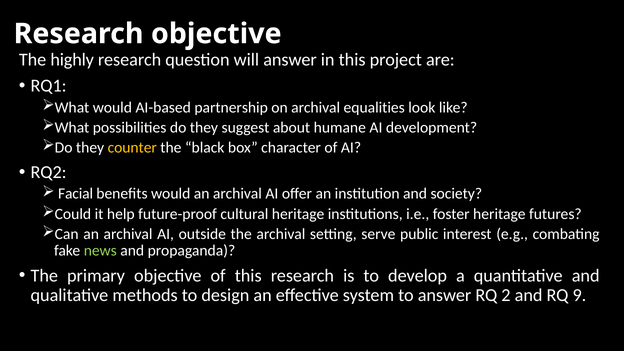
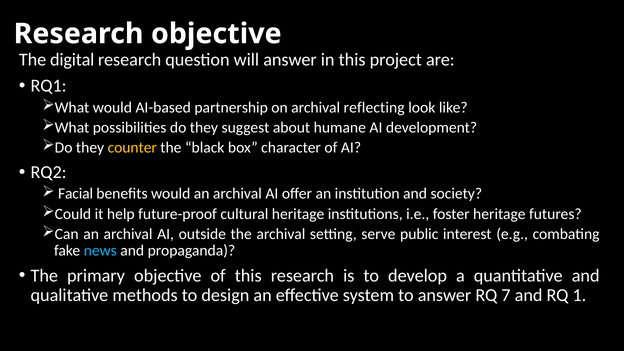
highly: highly -> digital (72, 60)
equalities: equalities -> reflecting (374, 107)
news colour: light green -> light blue (100, 251)
2: 2 -> 7 (506, 295)
9: 9 -> 1 (579, 295)
